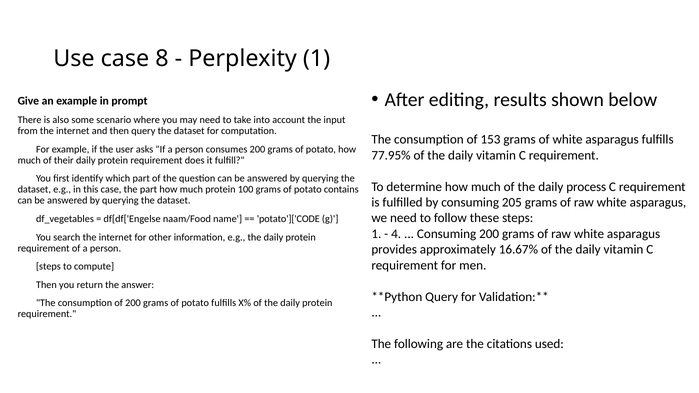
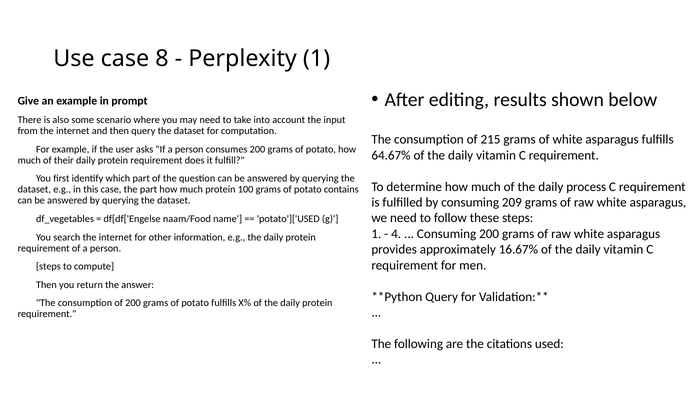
153: 153 -> 215 (490, 140)
77.95%: 77.95% -> 64.67% (391, 155)
205: 205 -> 209 (512, 203)
potato']['CODE: potato']['CODE -> potato']['USED (288, 219)
